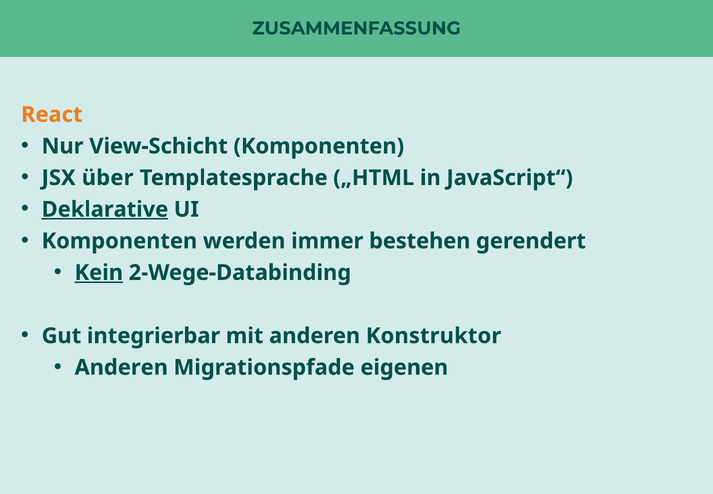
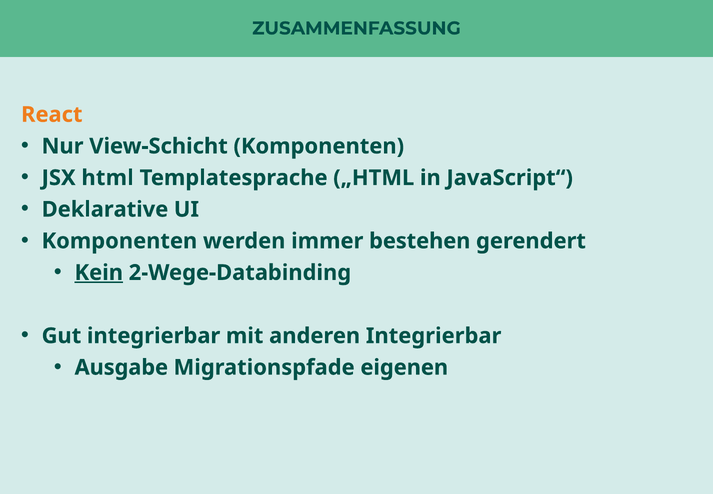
über: über -> html (108, 178)
Deklarative underline: present -> none (105, 209)
anderen Konstruktor: Konstruktor -> Integrierbar (434, 336)
Anderen: Anderen -> Ausgabe (121, 367)
